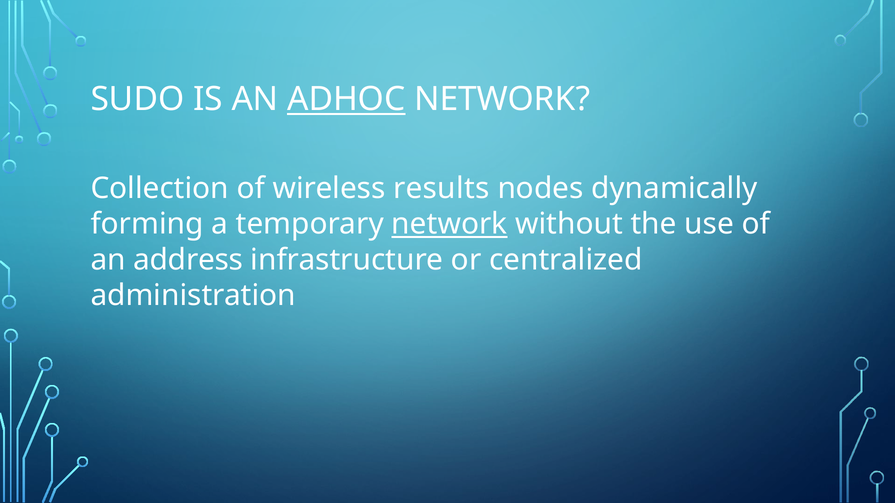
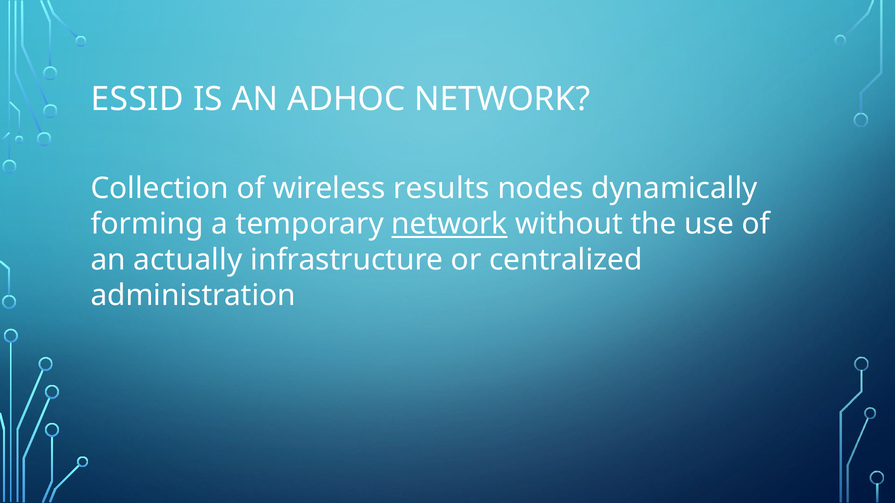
SUDO: SUDO -> ESSID (137, 99)
ADHOC underline: present -> none (346, 99)
address: address -> actually (188, 260)
